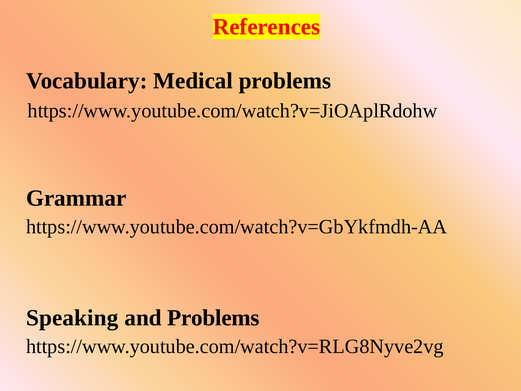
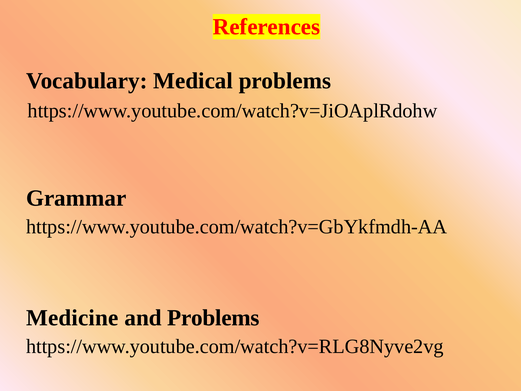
Speaking: Speaking -> Medicine (72, 318)
